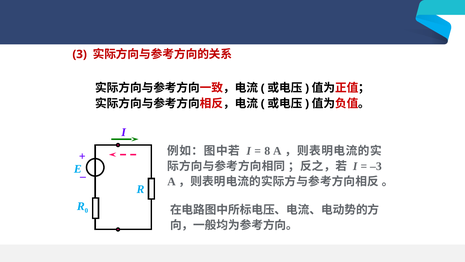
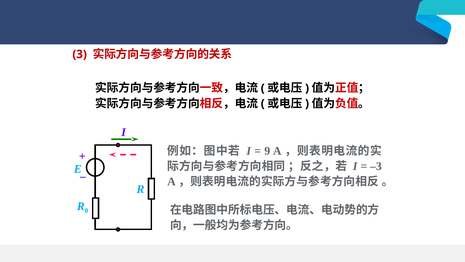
8: 8 -> 9 (267, 151)
